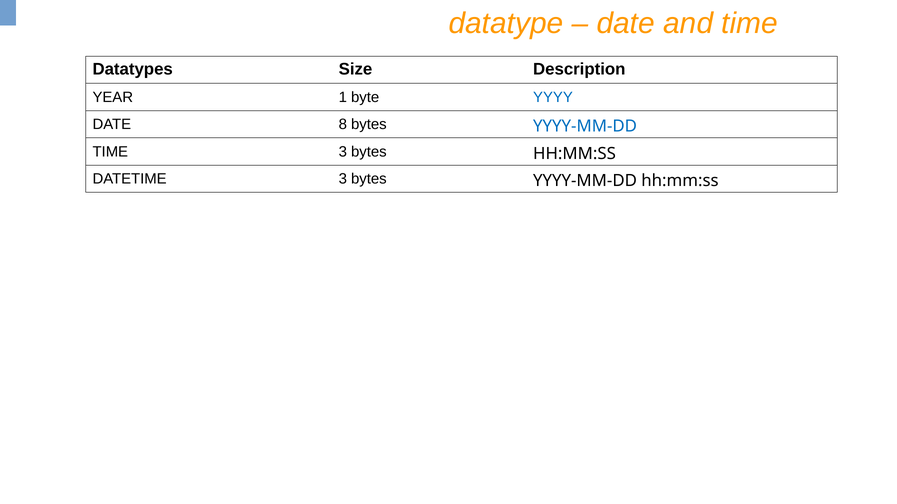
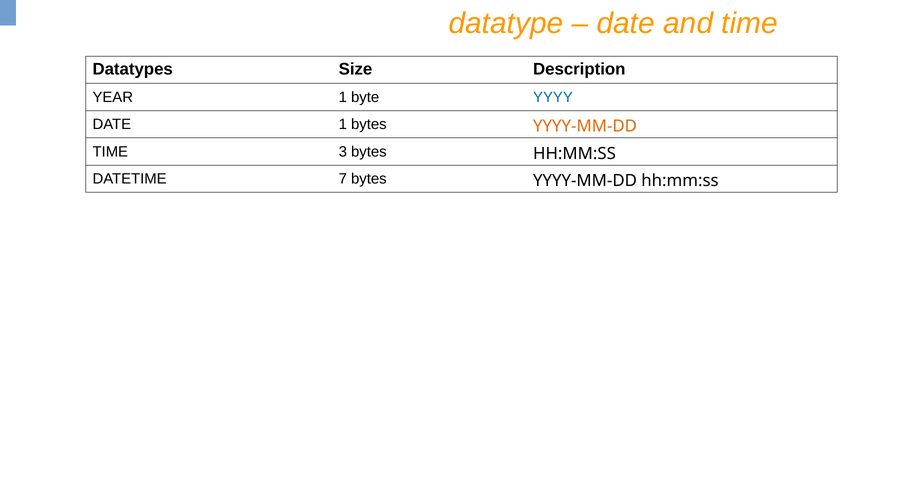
DATE 8: 8 -> 1 (343, 125)
YYYY-MM-DD colour: blue -> orange (585, 127)
DATETIME 3: 3 -> 7 (343, 179)
